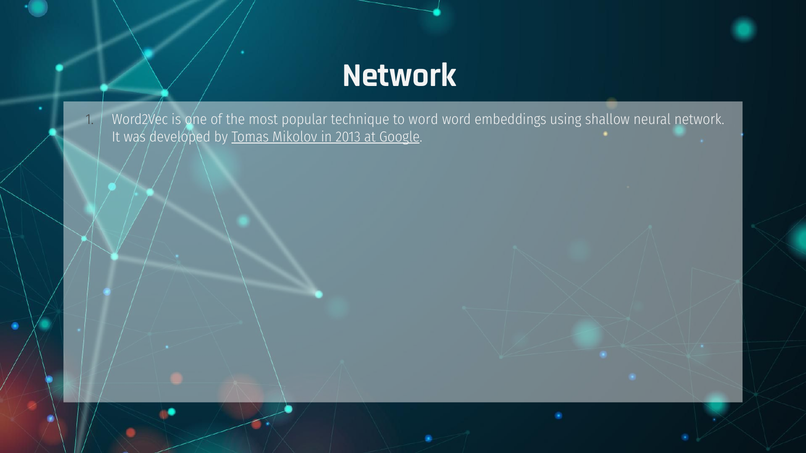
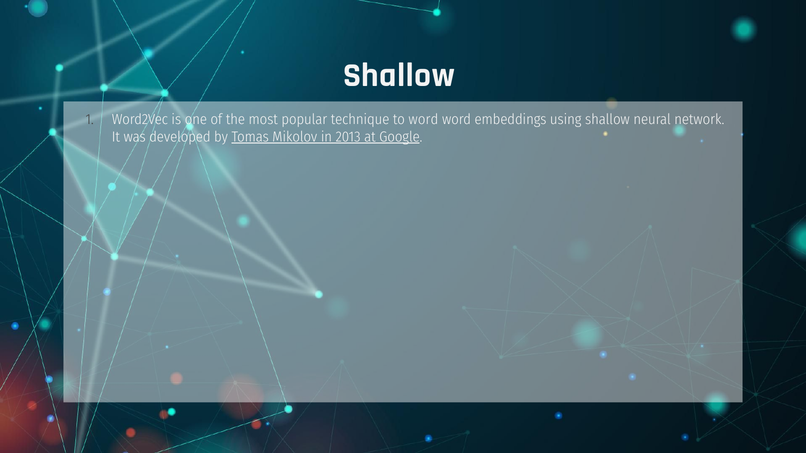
Network: Network -> Shallow (399, 75)
